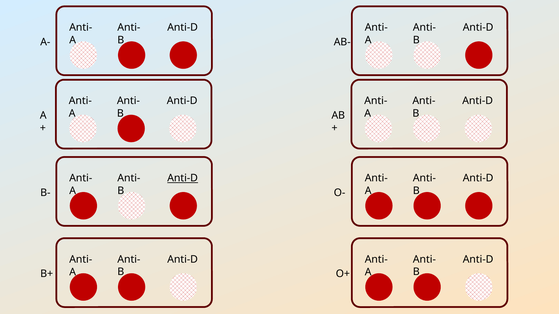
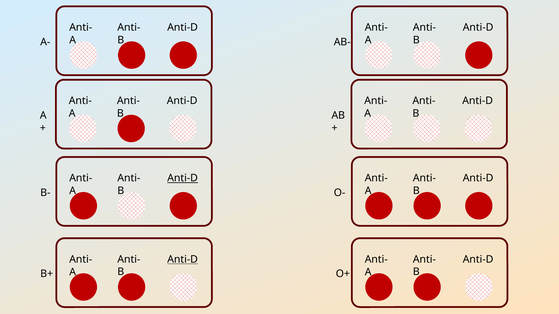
Anti-D underline: none -> present (183, 260)
